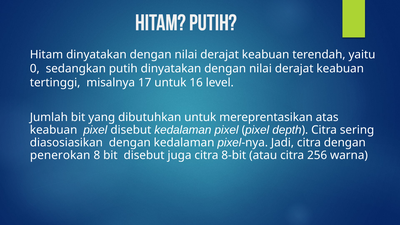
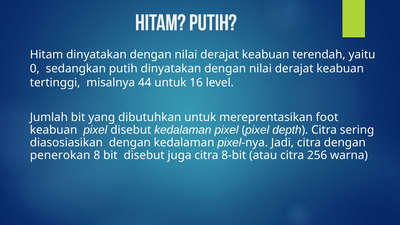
17: 17 -> 44 (145, 83)
atas: atas -> foot (327, 117)
